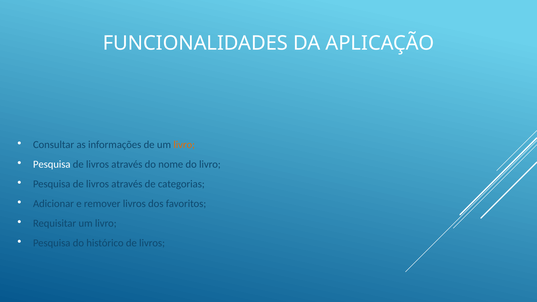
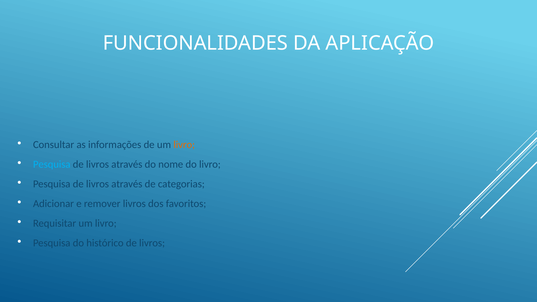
Pesquisa colour: white -> light blue (52, 164)
